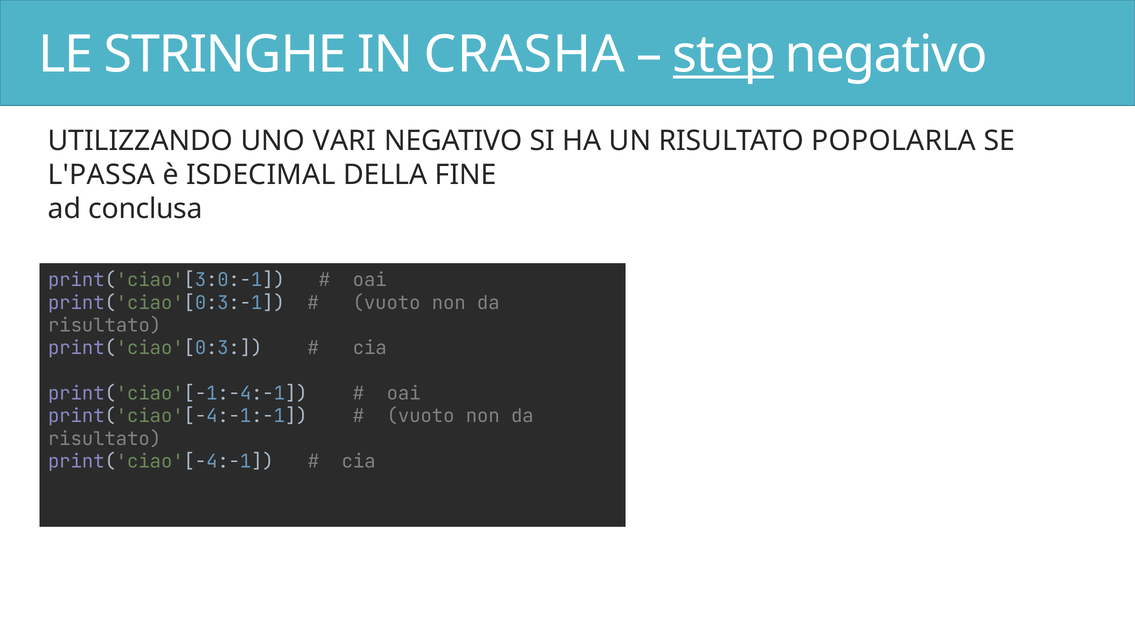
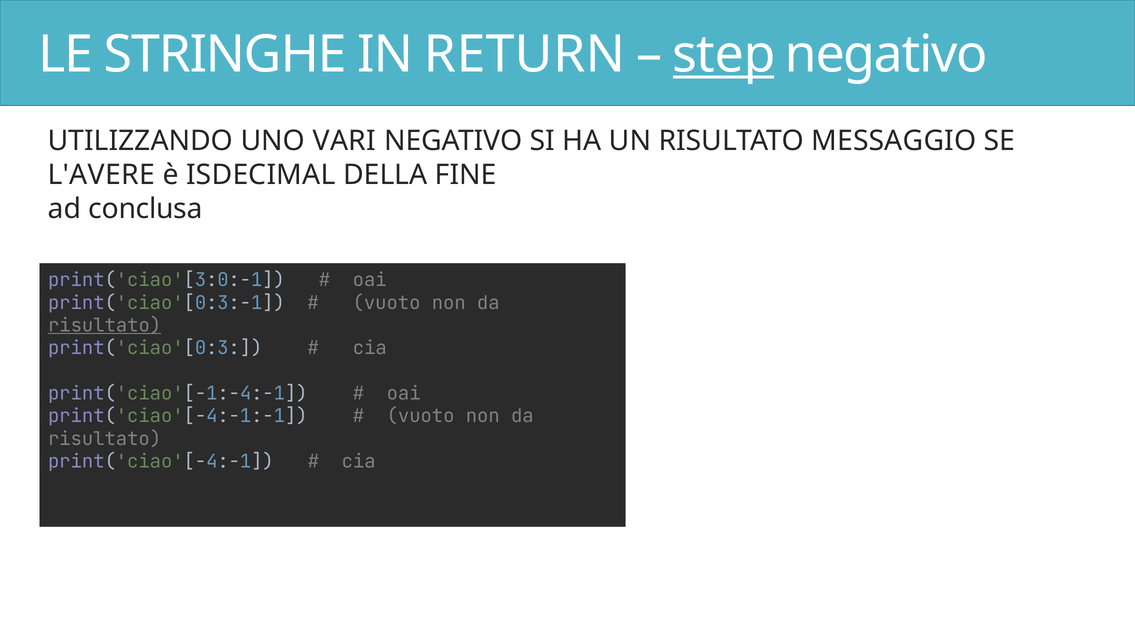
CRASHA: CRASHA -> RETURN (525, 55)
POPOLARLA: POPOLARLA -> MESSAGGIO (894, 141)
L'PASSA: L'PASSA -> L'AVERE (101, 175)
risultato underline: none -> present (105, 326)
